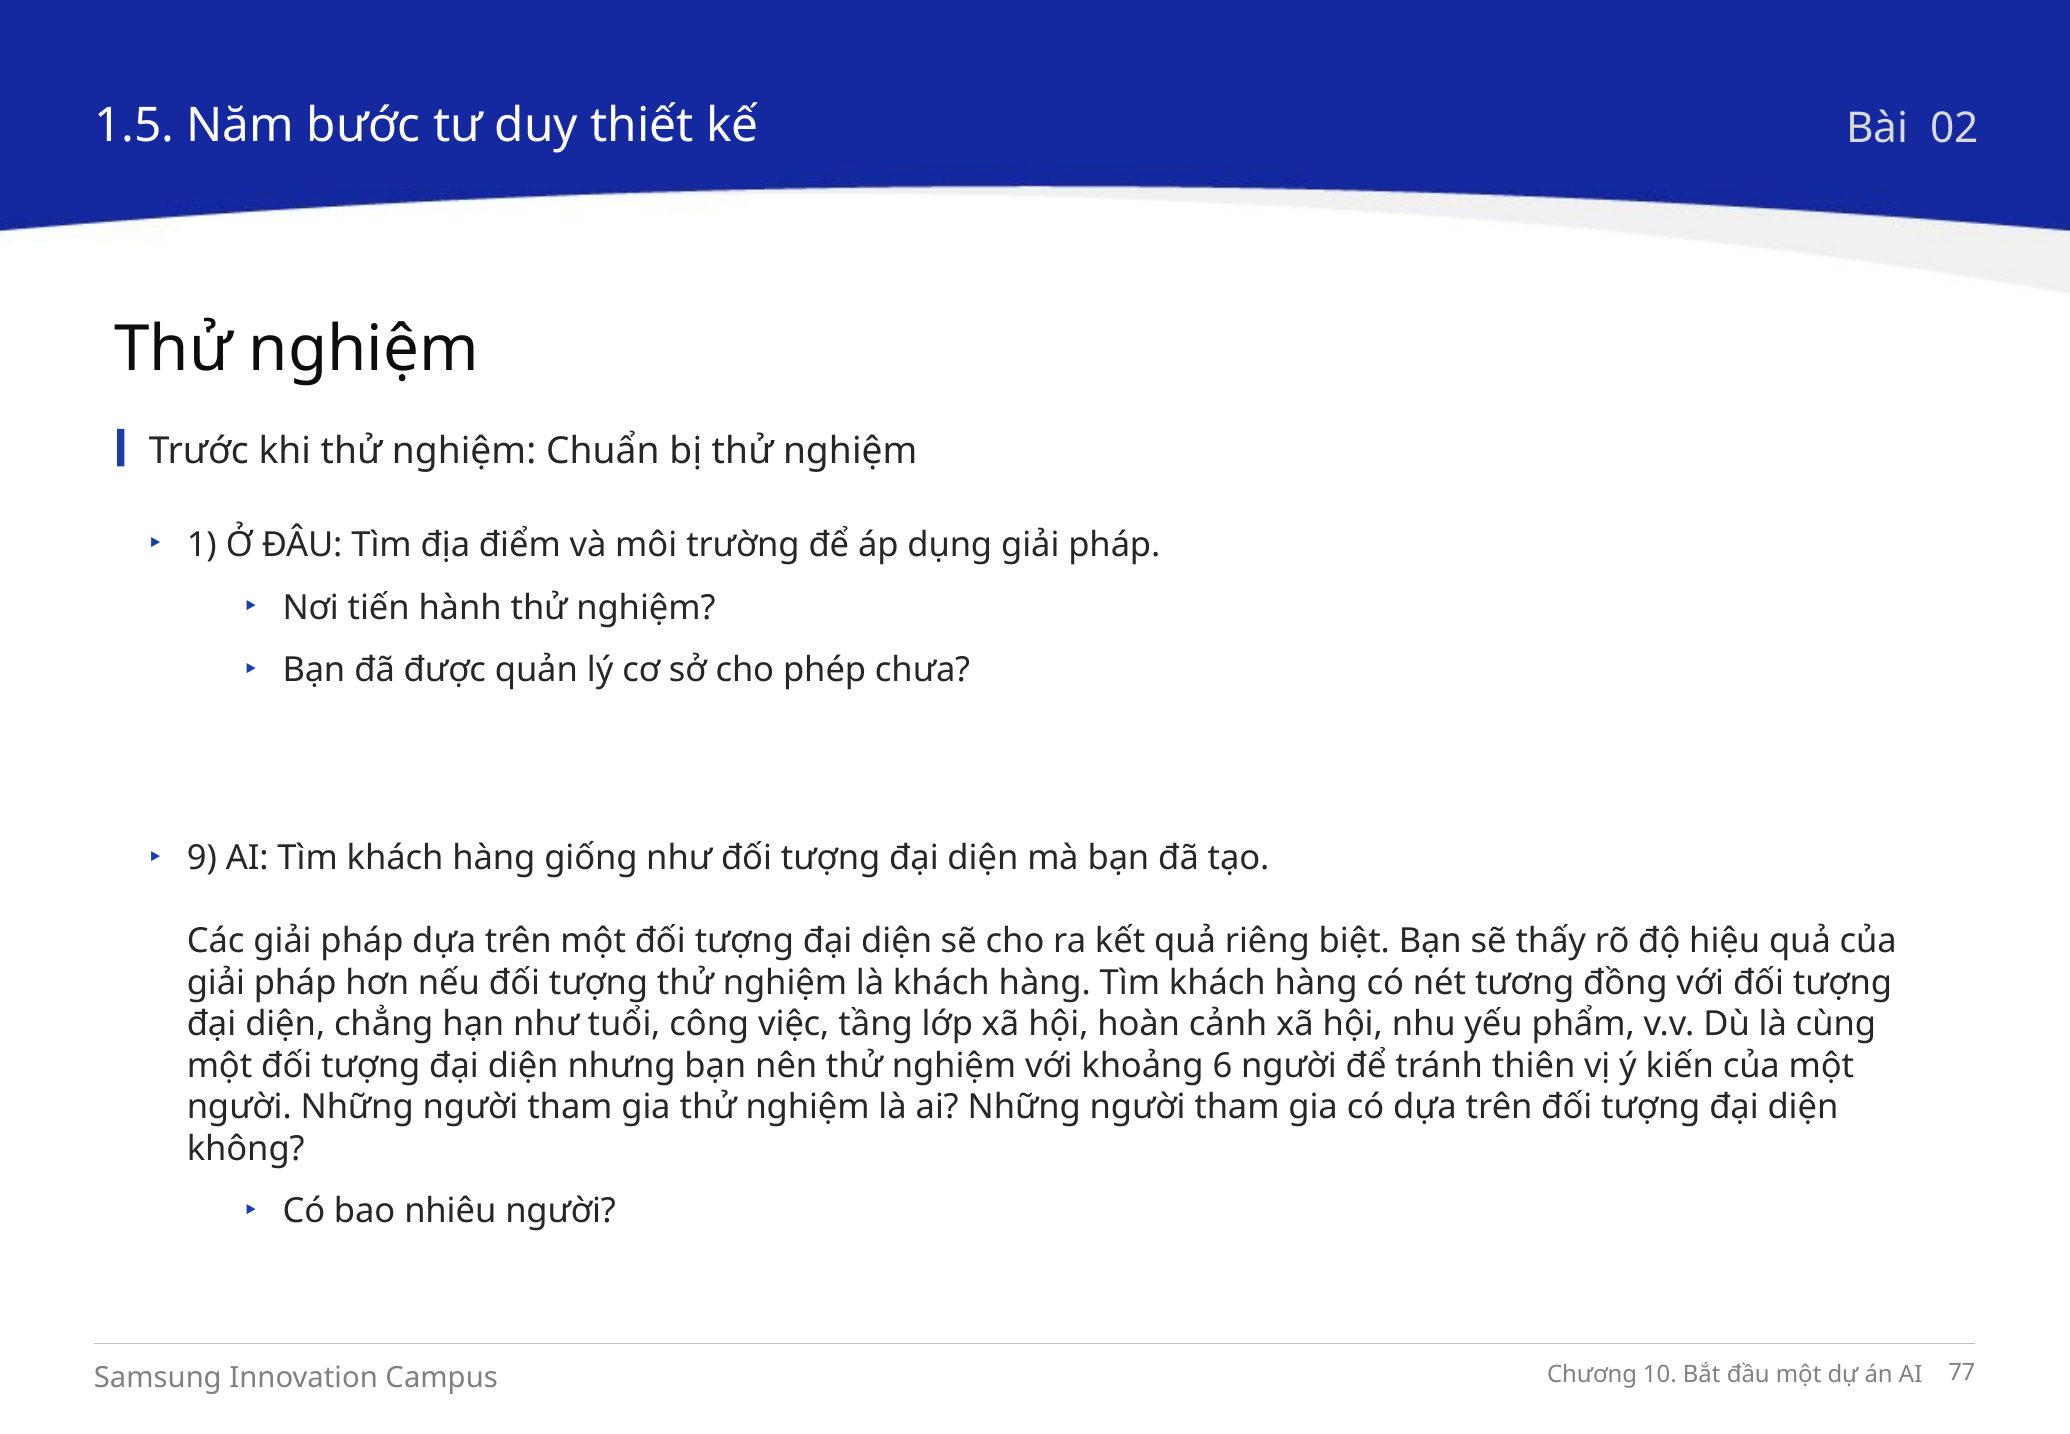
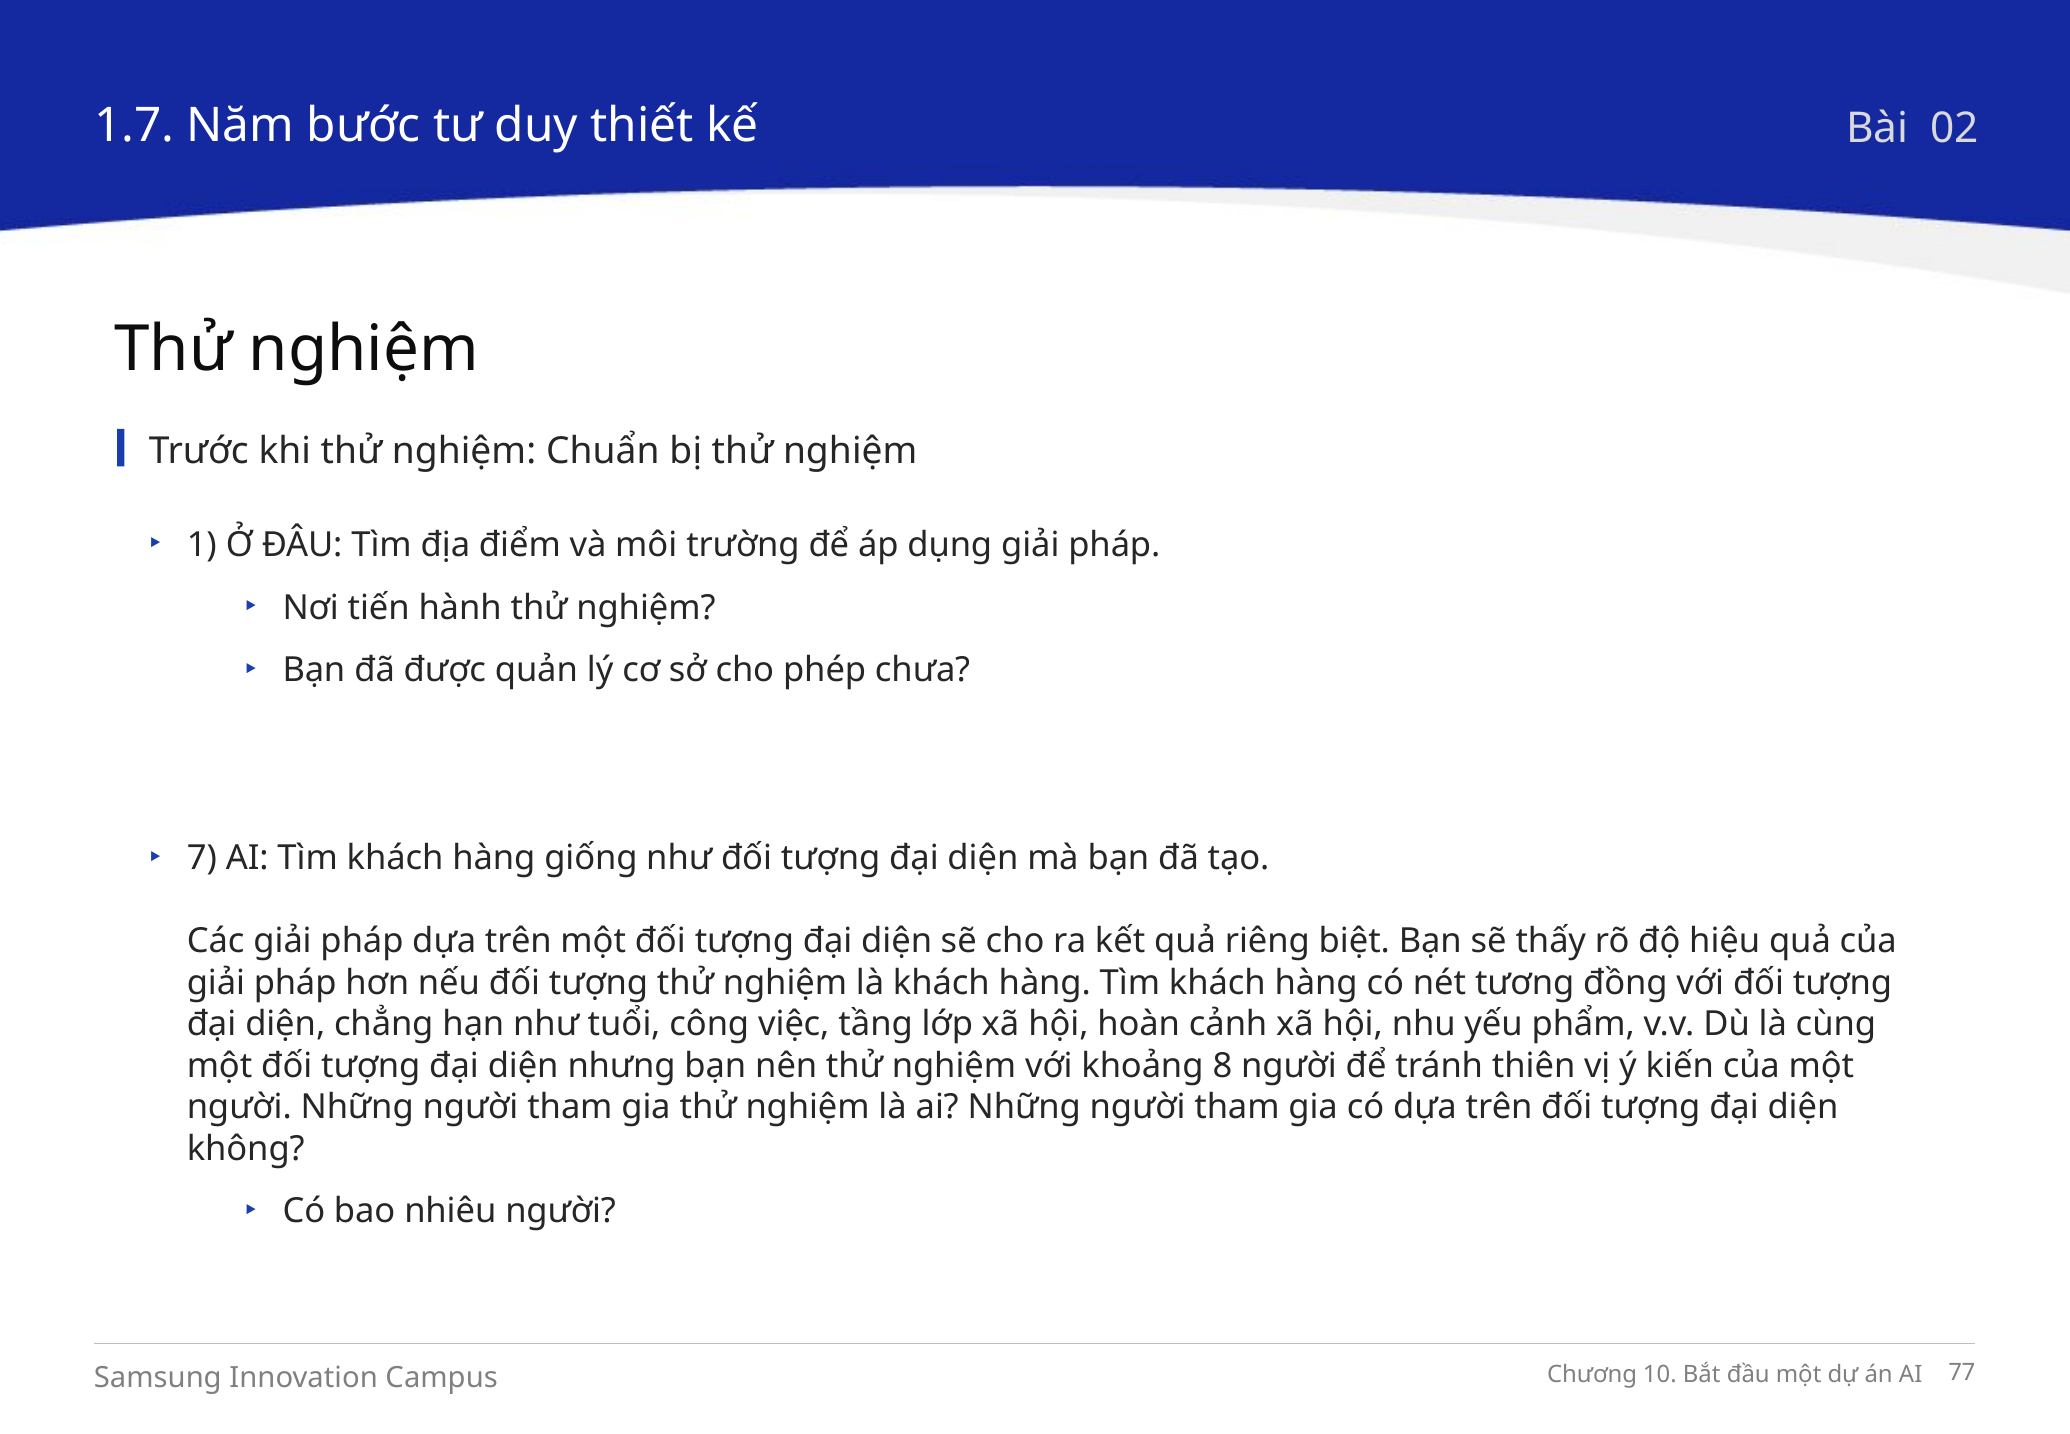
1.5: 1.5 -> 1.7 (134, 126)
9: 9 -> 7 (202, 858)
6: 6 -> 8 (1222, 1066)
